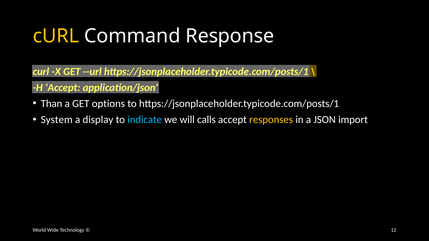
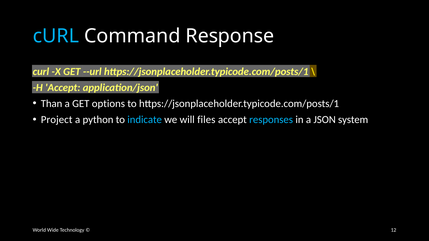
cURL colour: yellow -> light blue (56, 36)
System: System -> Project (57, 120)
display: display -> python (98, 120)
calls: calls -> files (206, 120)
responses colour: yellow -> light blue (271, 120)
import: import -> system (353, 120)
